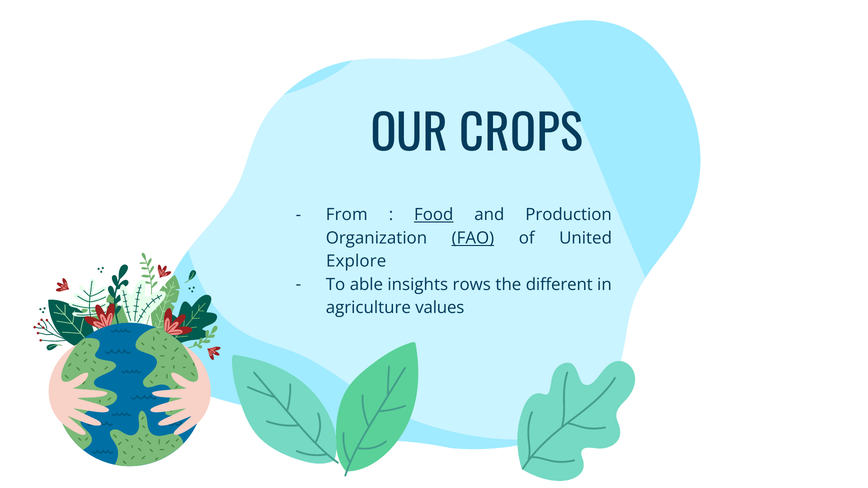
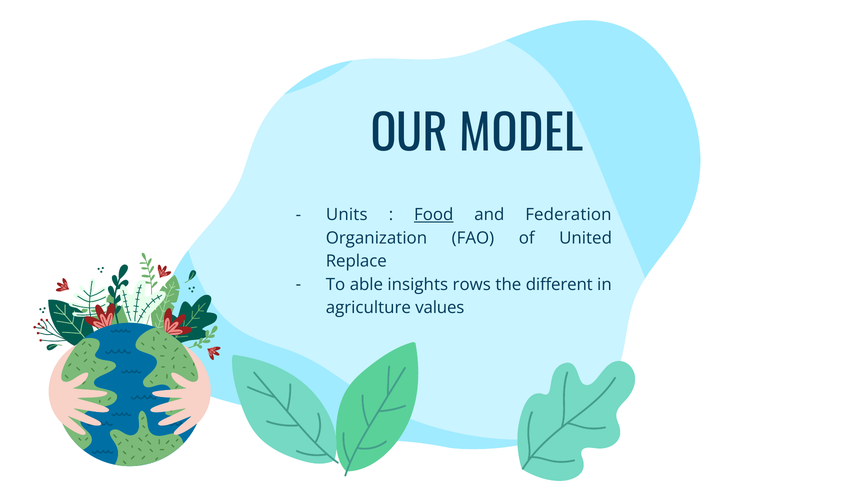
CROPS: CROPS -> MODEL (521, 135)
From: From -> Units (347, 215)
Production: Production -> Federation (568, 215)
FAO underline: present -> none (473, 238)
Explore: Explore -> Replace (356, 261)
